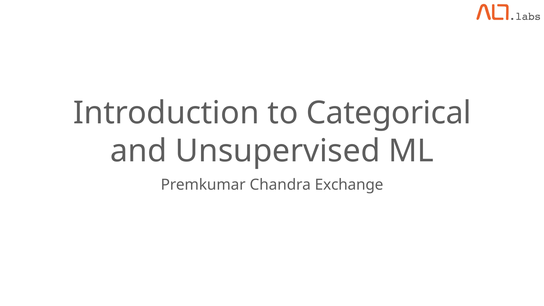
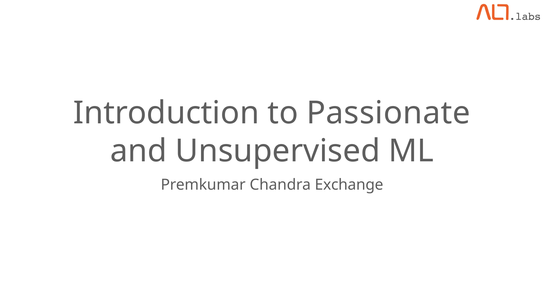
Categorical: Categorical -> Passionate (388, 113)
